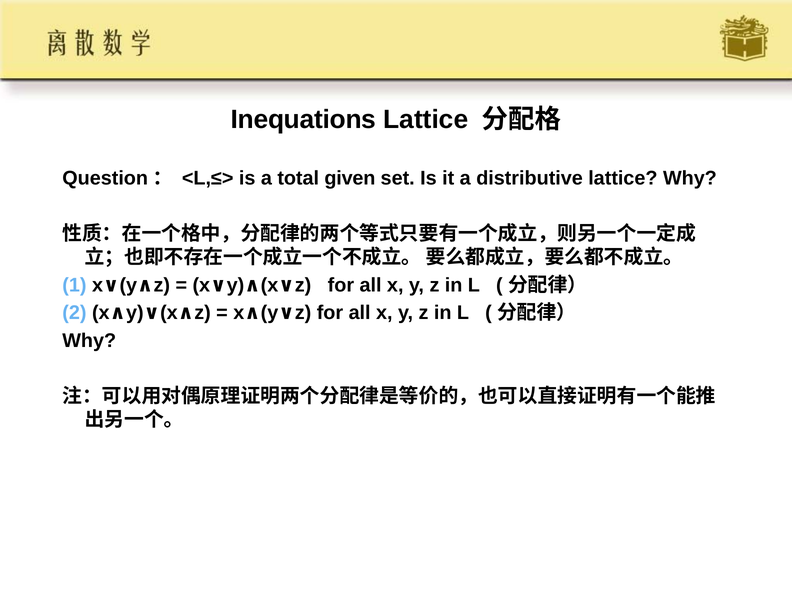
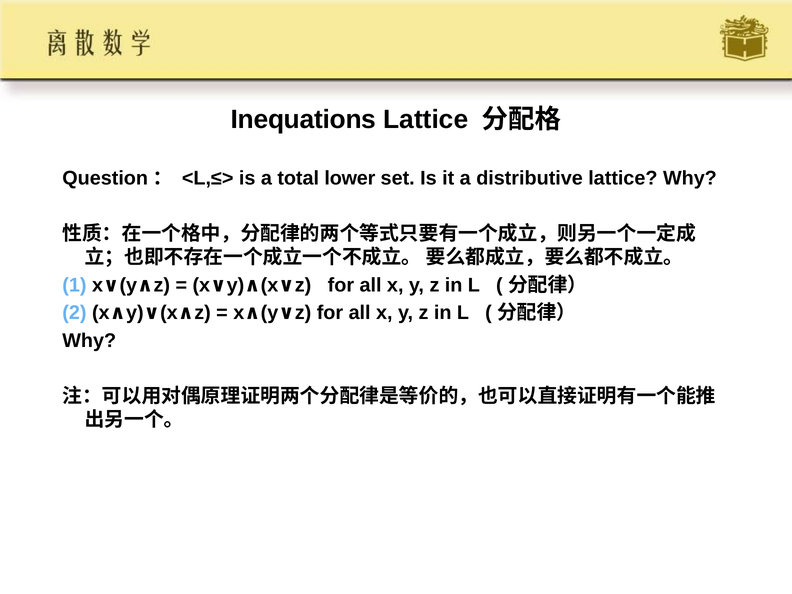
given: given -> lower (350, 178)
